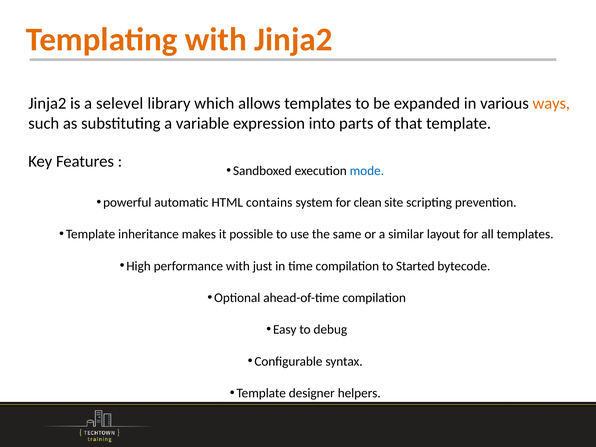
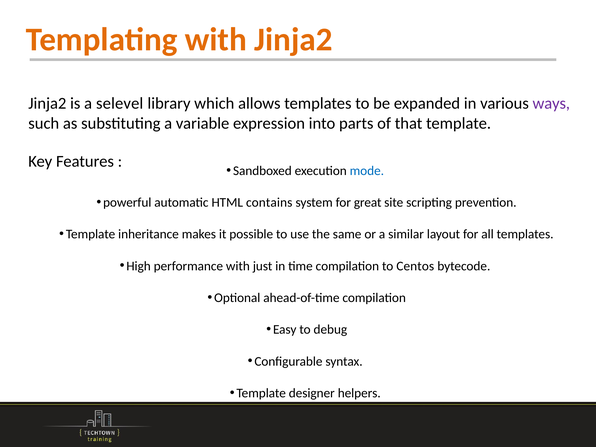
ways colour: orange -> purple (551, 103)
clean: clean -> great (368, 203)
Started: Started -> Centos (415, 266)
